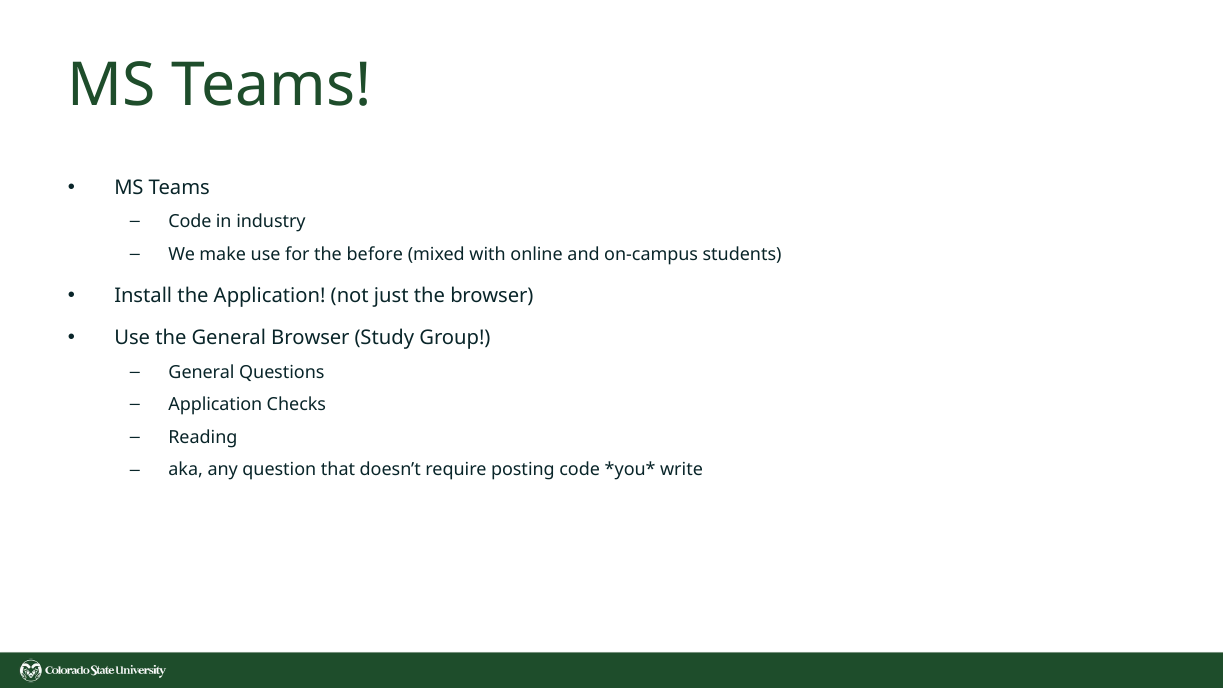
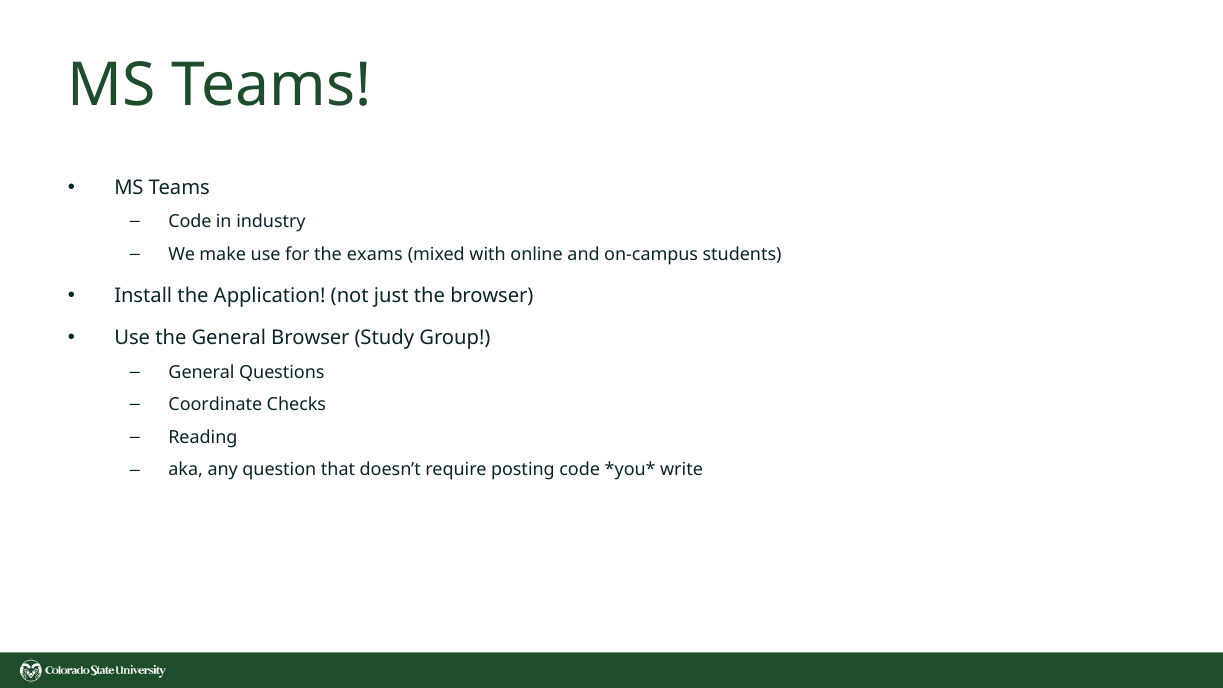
before: before -> exams (375, 254)
Application: Application -> Coordinate (215, 405)
